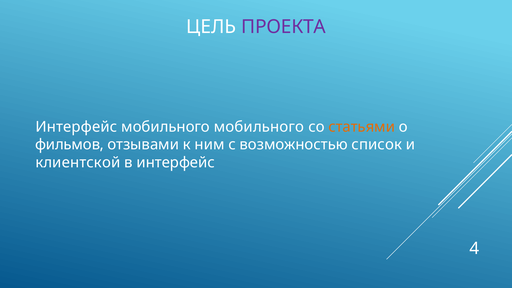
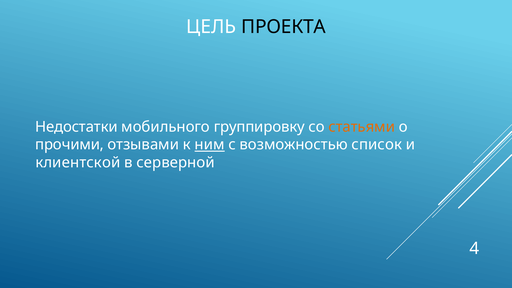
ПРОЕКТА colour: purple -> black (284, 27)
Интерфейс: Интерфейс -> Недостатки (76, 127)
мобильного мобильного: мобильного -> группировку (259, 127)
фильмов: фильмов -> прочими (70, 145)
ним underline: none -> present (210, 145)
в интерфейс: интерфейс -> серверной (176, 163)
